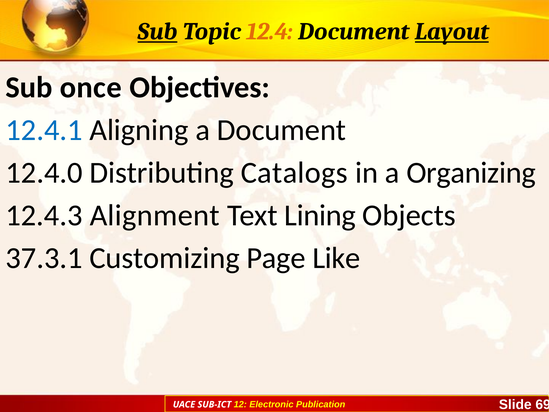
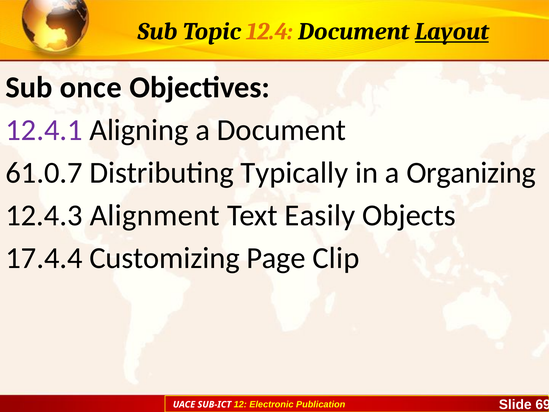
Sub underline: present -> none (158, 31)
12.4.1 colour: blue -> purple (44, 130)
12.4.0: 12.4.0 -> 61.0.7 (44, 173)
Catalogs: Catalogs -> Typically (294, 173)
Lining: Lining -> Easily (320, 215)
37.3.1: 37.3.1 -> 17.4.4 (44, 258)
Like: Like -> Clip (336, 258)
